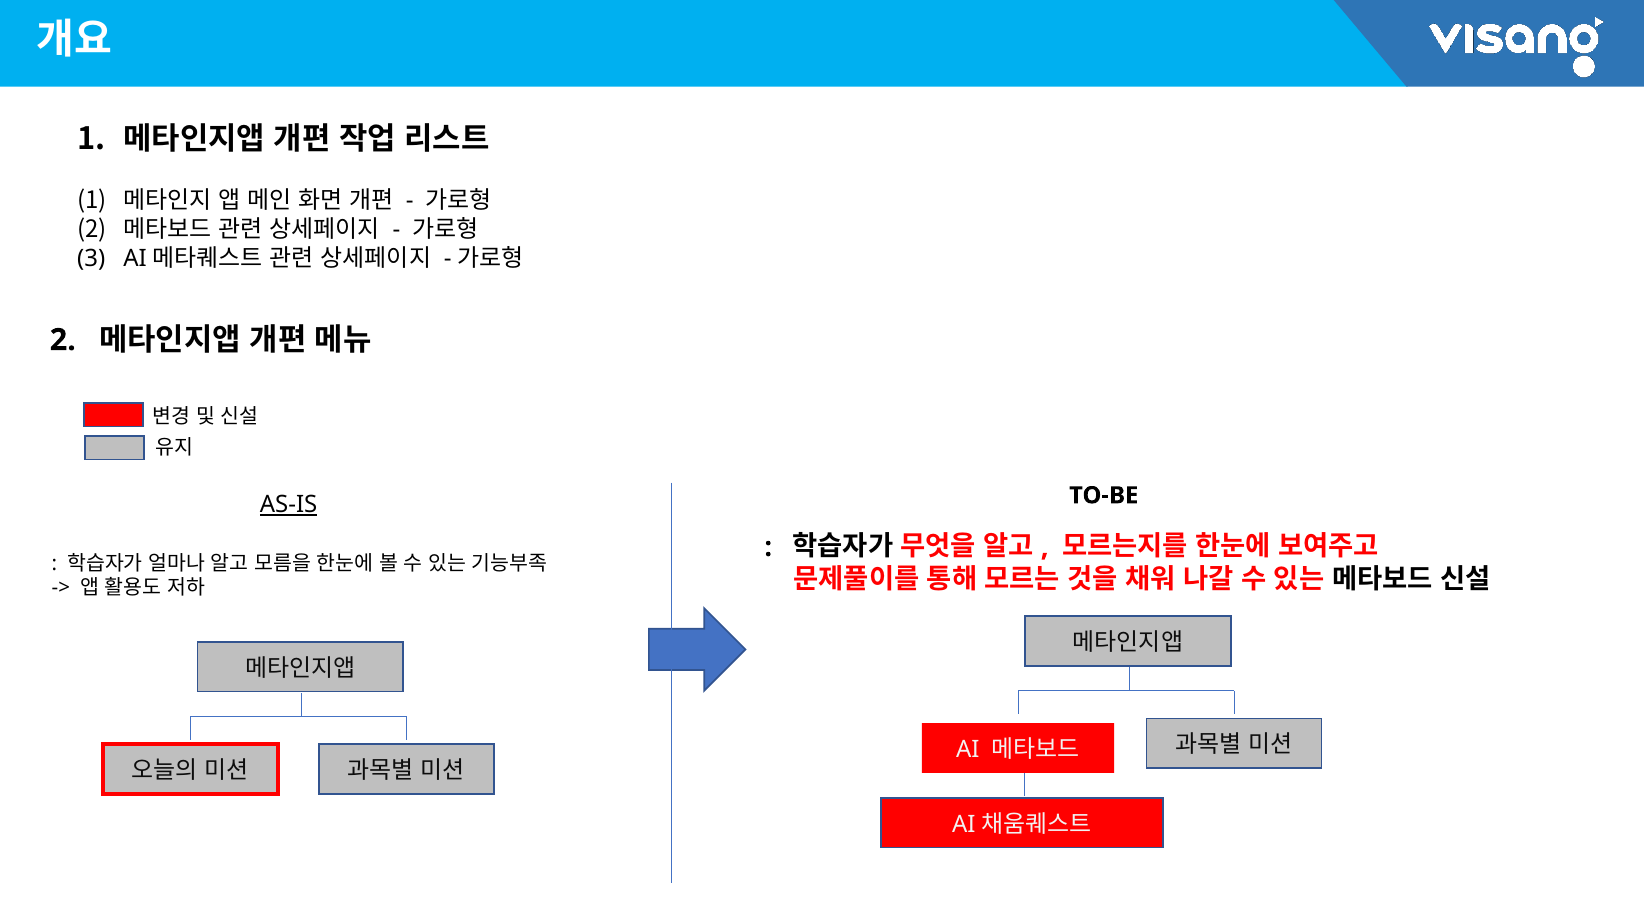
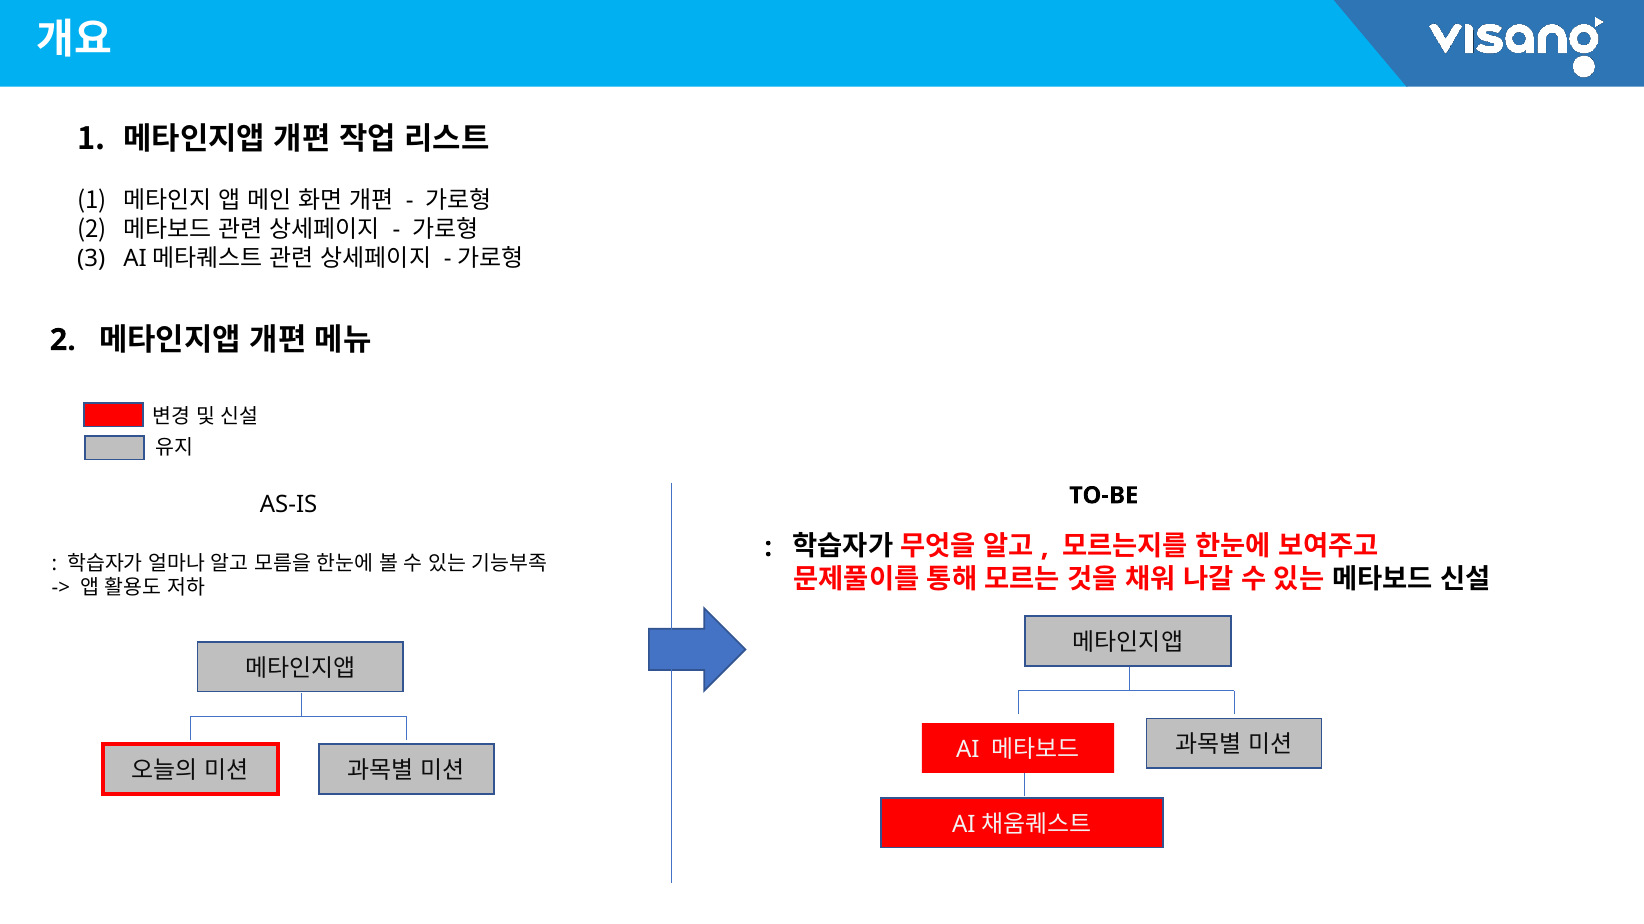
AS-IS underline: present -> none (289, 505)
